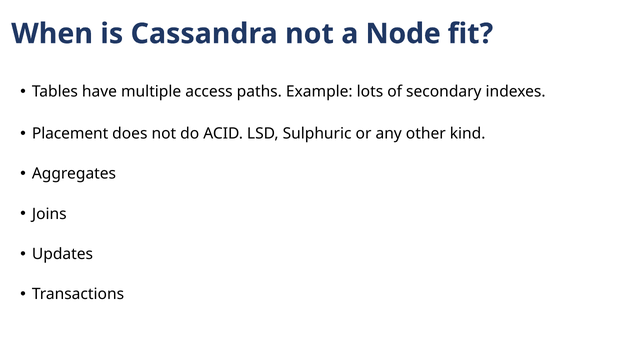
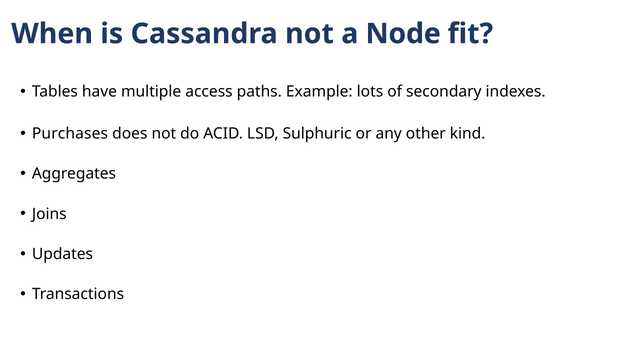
Placement: Placement -> Purchases (70, 133)
